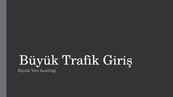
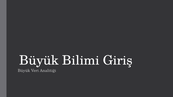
Trafik: Trafik -> Bilimi (81, 61)
